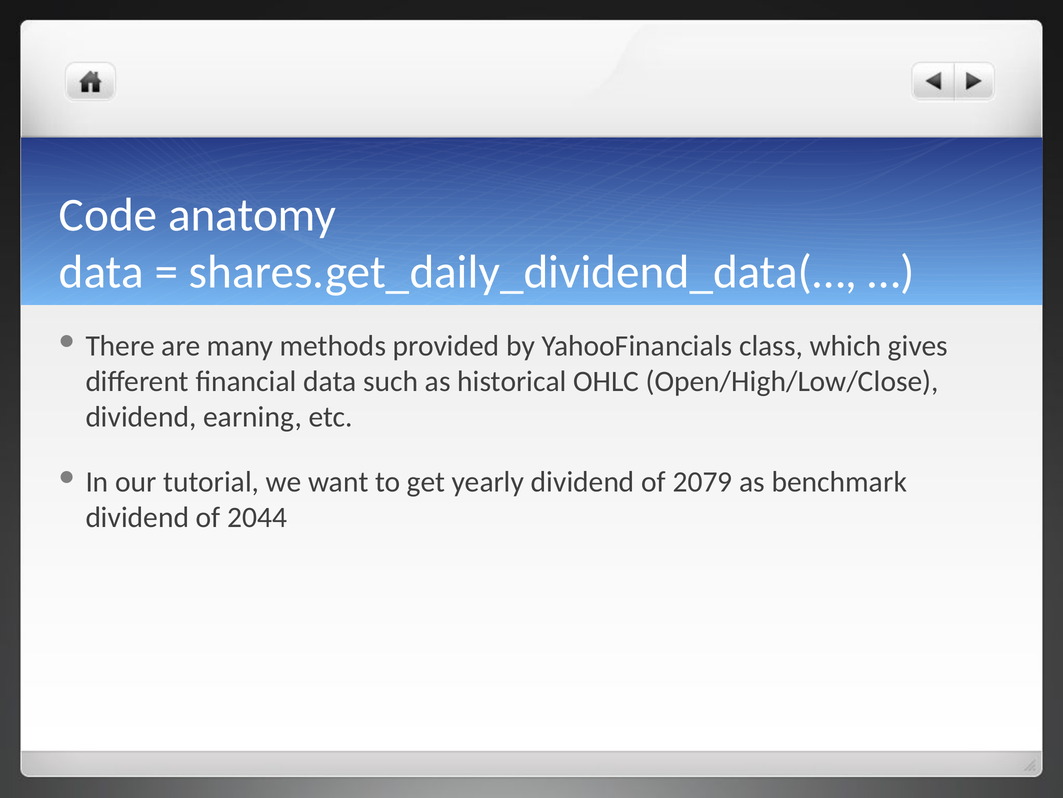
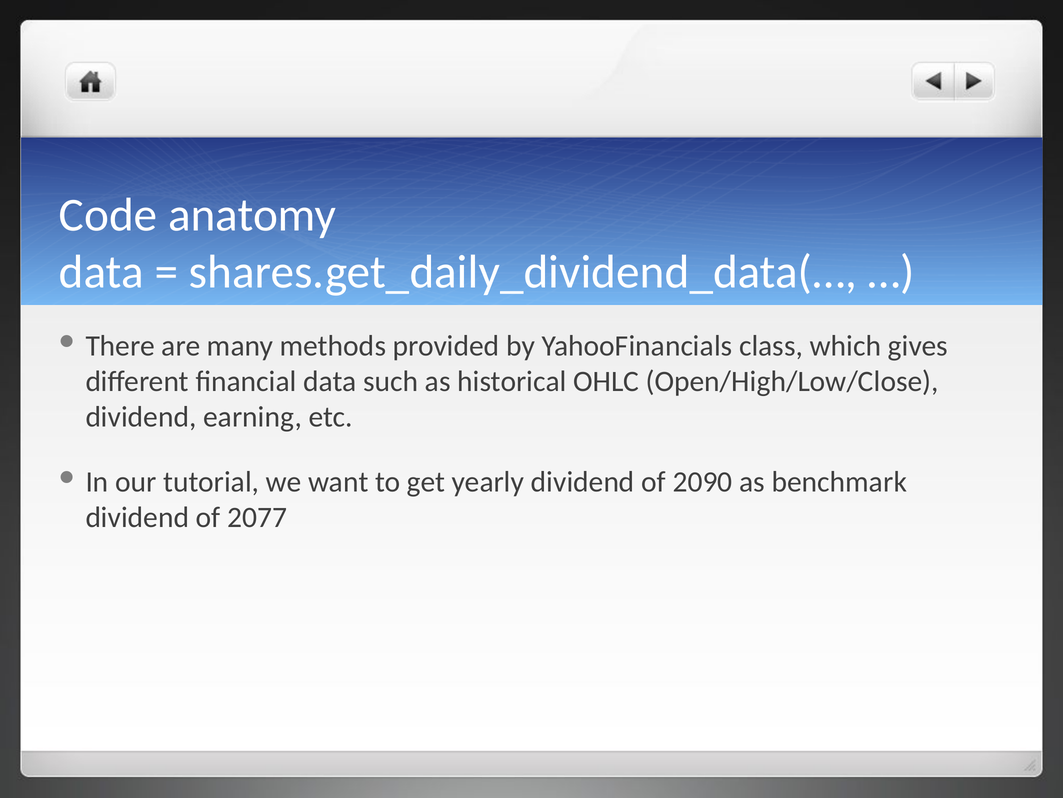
2079: 2079 -> 2090 (703, 481)
2044: 2044 -> 2077 (257, 517)
